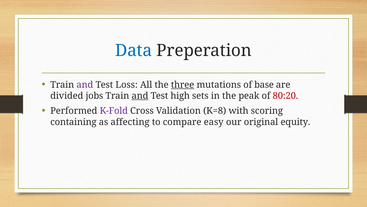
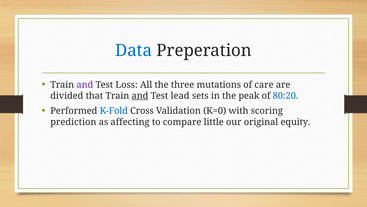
three underline: present -> none (183, 84)
base: base -> care (264, 84)
jobs: jobs -> that (94, 96)
high: high -> lead (180, 96)
80:20 colour: red -> blue (285, 96)
K-Fold colour: purple -> blue (114, 111)
K=8: K=8 -> K=0 (215, 111)
containing: containing -> prediction (73, 122)
easy: easy -> little (214, 122)
